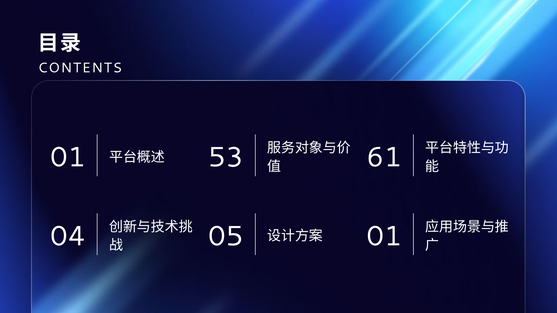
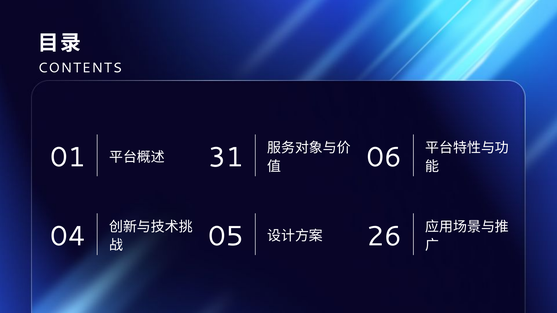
53: 53 -> 31 (226, 158)
61: 61 -> 06 (384, 158)
01: 01 -> 26 (384, 236)
